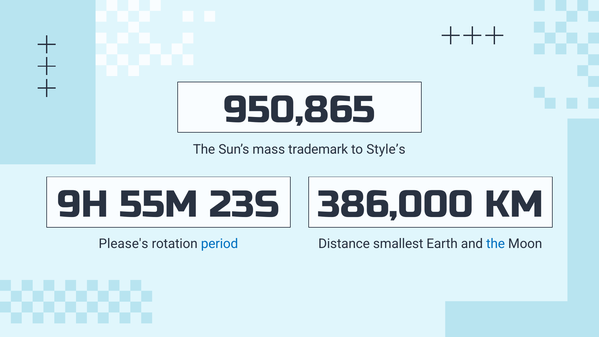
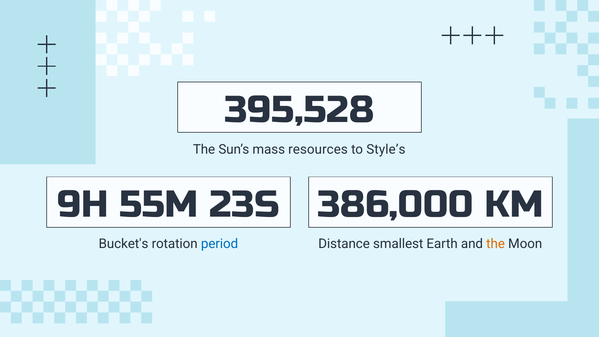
950,865: 950,865 -> 395,528 (299, 110)
trademark: trademark -> resources (318, 149)
Please's: Please's -> Bucket's (124, 244)
the colour: blue -> orange (496, 244)
